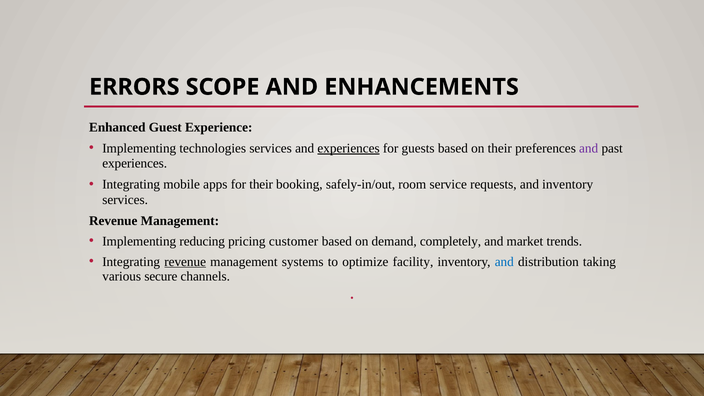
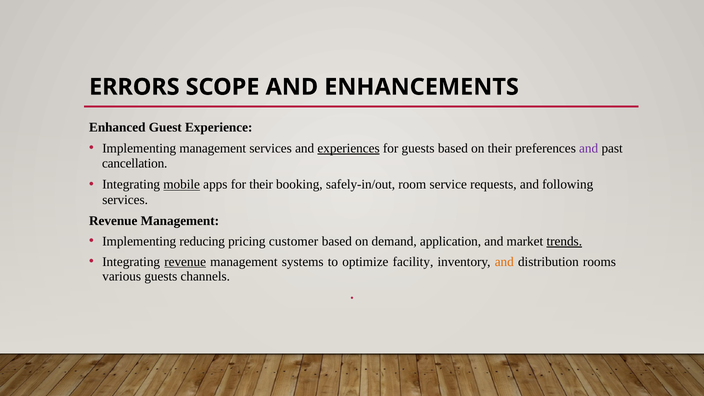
Implementing technologies: technologies -> management (213, 148)
experiences: experiences -> cancellation (135, 163)
mobile underline: none -> present (182, 185)
and inventory: inventory -> following (568, 185)
completely: completely -> application (451, 241)
trends underline: none -> present (564, 241)
and colour: blue -> orange (504, 262)
taking: taking -> rooms (599, 262)
various secure: secure -> guests (161, 276)
